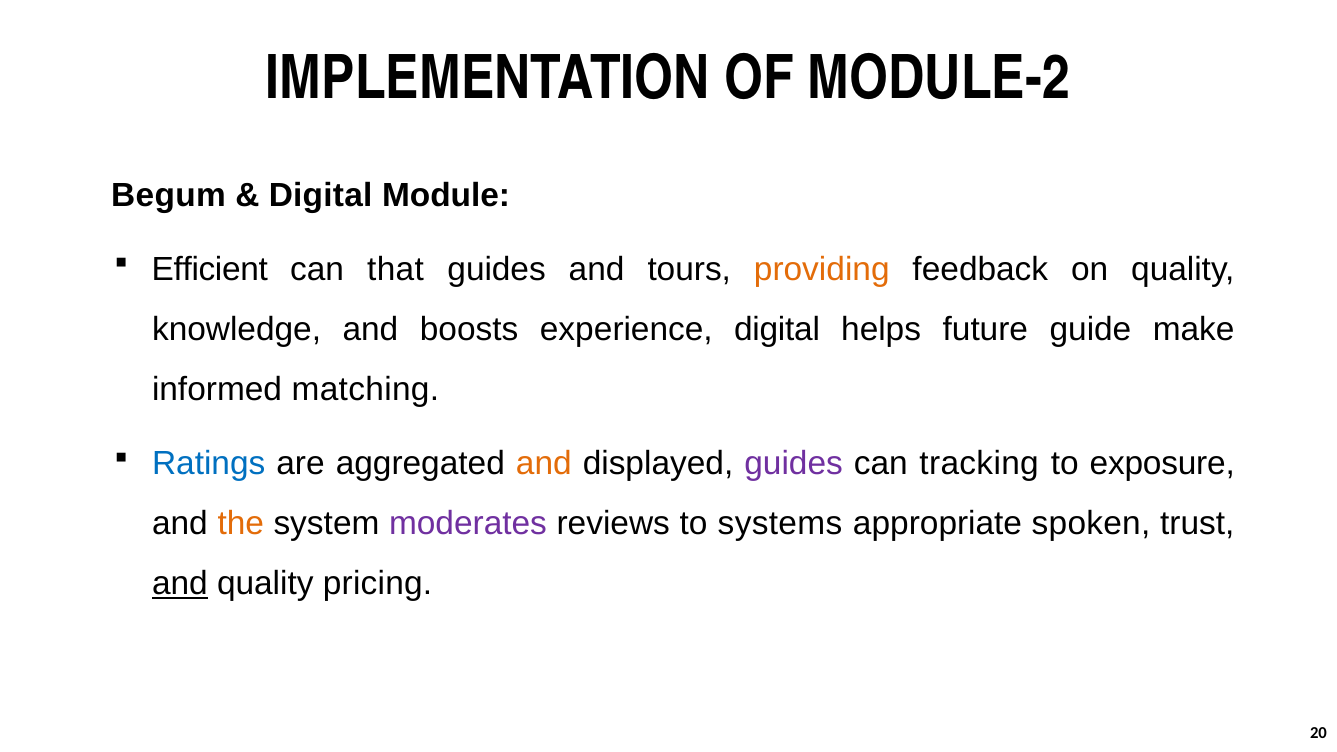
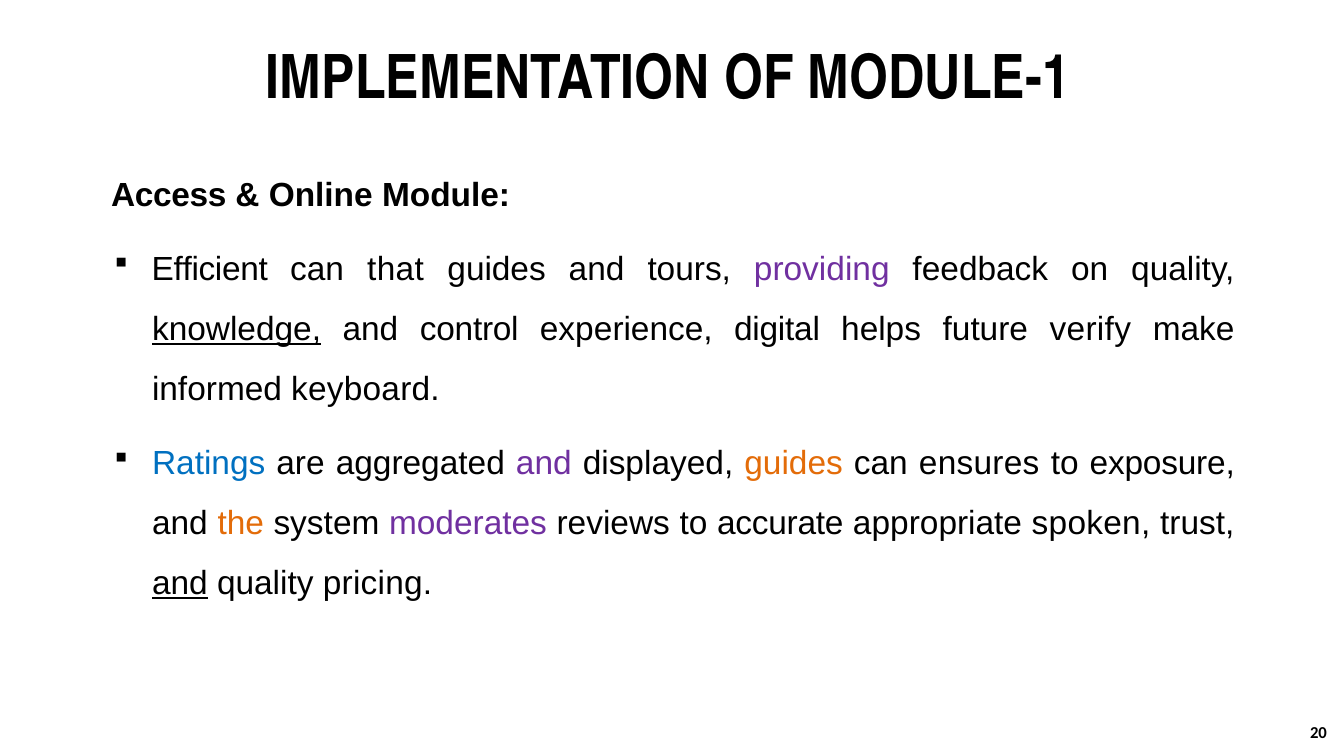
MODULE-2: MODULE-2 -> MODULE-1 (939, 78)
Begum: Begum -> Access (169, 195)
Digital: Digital -> Online (321, 195)
providing colour: orange -> purple (822, 269)
knowledge underline: none -> present (237, 329)
boosts: boosts -> control (469, 329)
guide: guide -> verify (1090, 329)
matching: matching -> keyboard (365, 389)
and colour: orange -> purple (544, 464)
guides colour: purple -> orange (794, 464)
tracking: tracking -> ensures (979, 464)
systems: systems -> accurate (780, 524)
